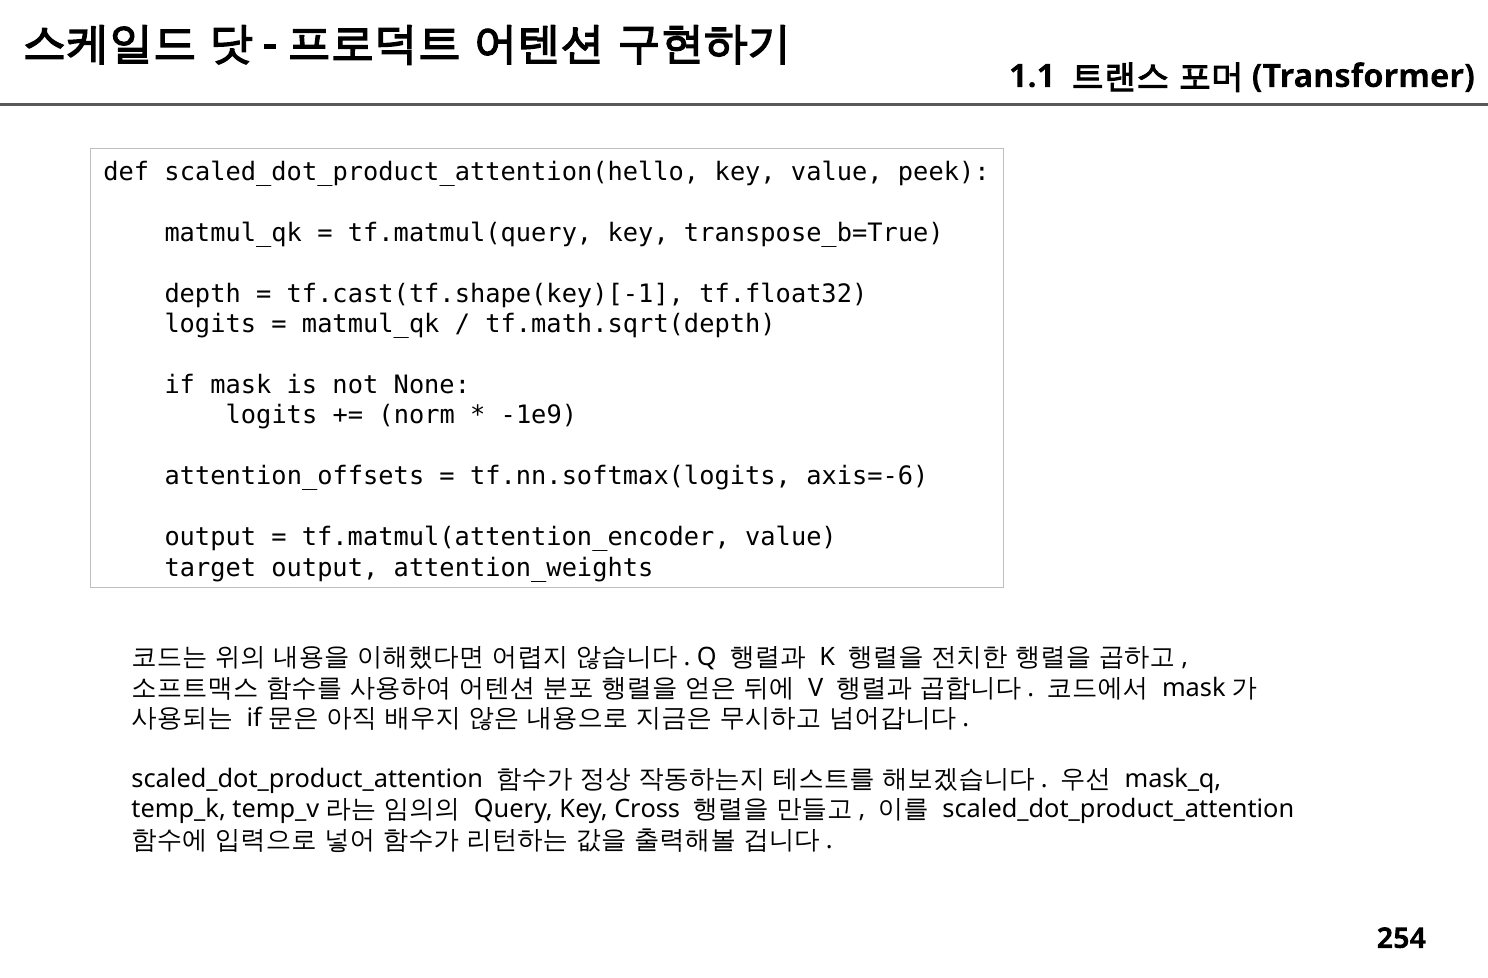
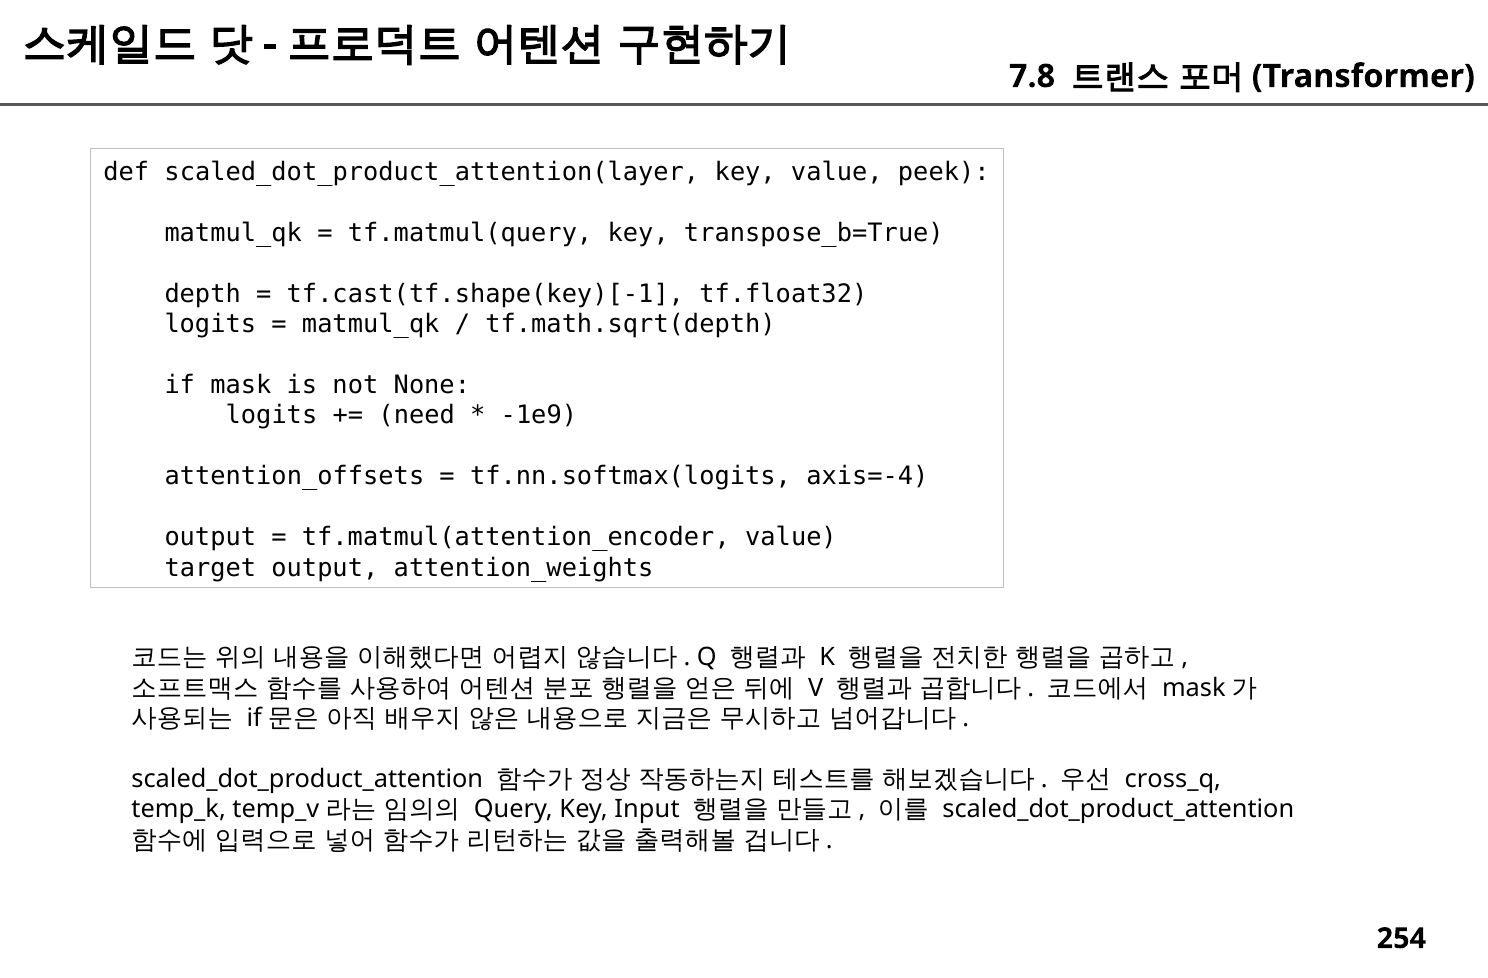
1.1: 1.1 -> 7.8 (1032, 76)
scaled_dot_product_attention(hello: scaled_dot_product_attention(hello -> scaled_dot_product_attention(layer (432, 172)
norm: norm -> need (417, 415)
axis=-6: axis=-6 -> axis=-4 (867, 476)
mask_q: mask_q -> cross_q (1173, 779)
Cross: Cross -> Input (647, 809)
